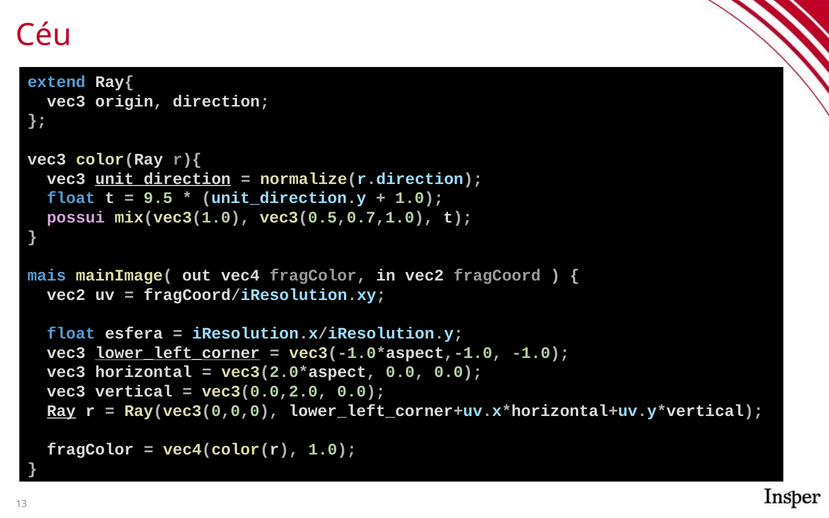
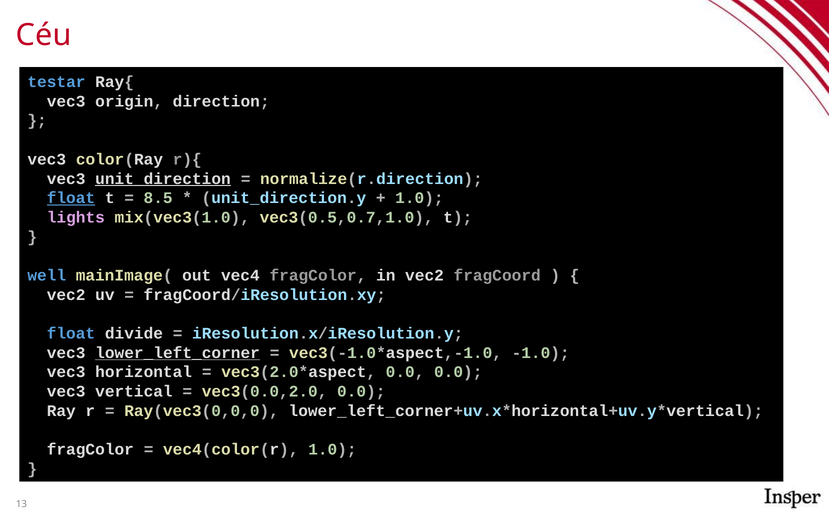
extend: extend -> testar (56, 82)
float underline: none -> present (71, 198)
9.5: 9.5 -> 8.5 (158, 198)
possui: possui -> lights (76, 217)
mais: mais -> well (47, 275)
esfera: esfera -> divide (134, 334)
Ray underline: present -> none (61, 411)
